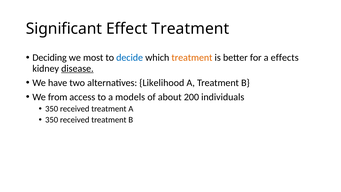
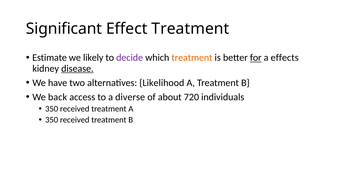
Deciding: Deciding -> Estimate (50, 58)
most: most -> likely (93, 58)
decide colour: blue -> purple (130, 58)
for underline: none -> present (256, 58)
from: from -> back (58, 97)
models: models -> diverse (130, 97)
200: 200 -> 720 (191, 97)
